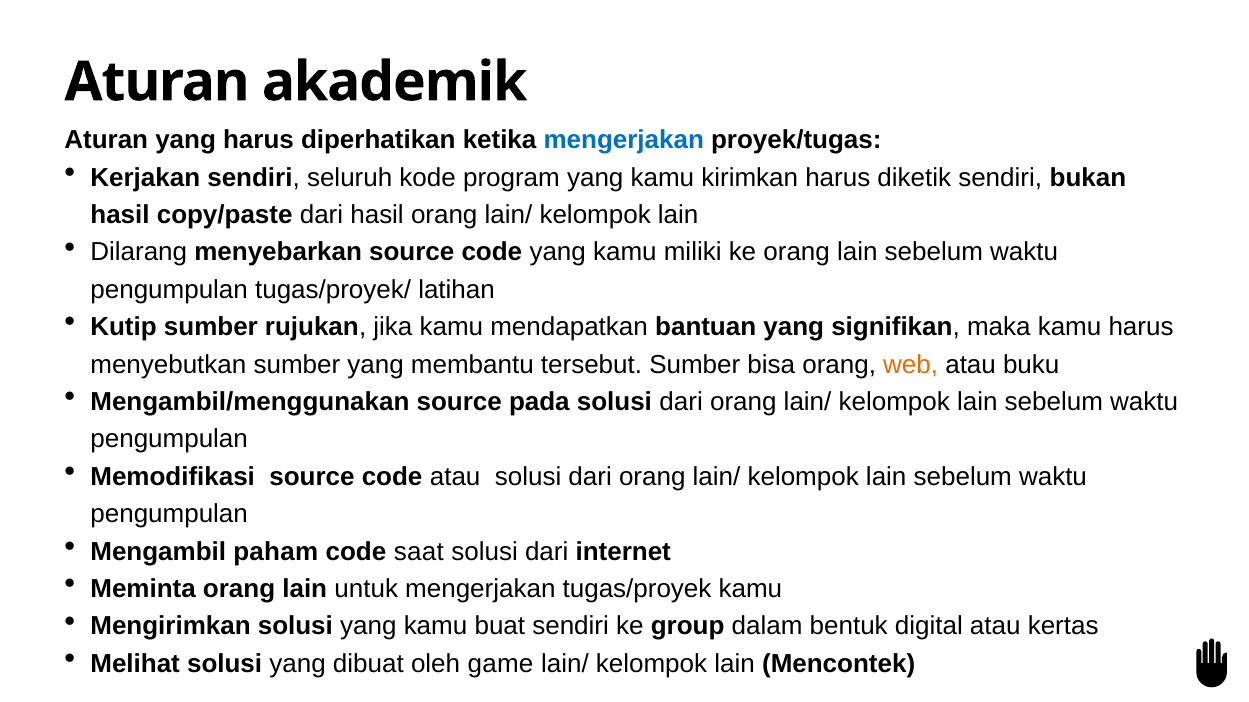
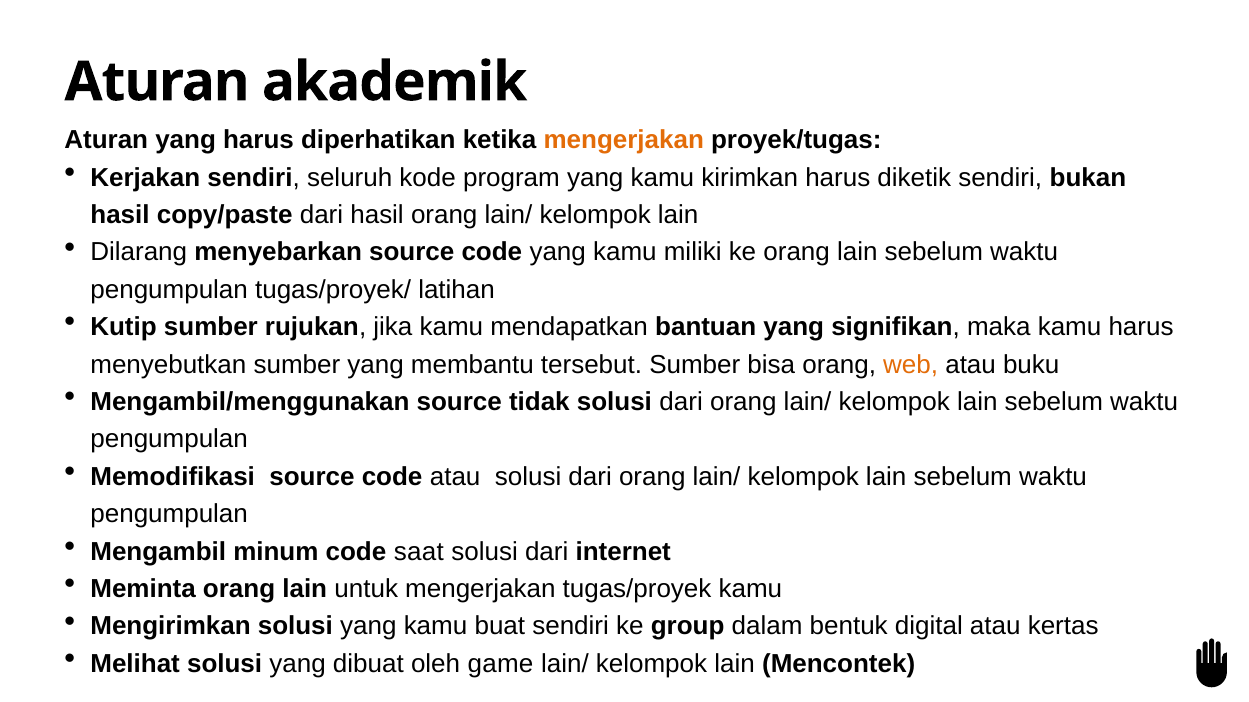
mengerjakan colour: blue -> orange (624, 140)
pada: pada -> tidak (539, 402)
paham: paham -> minum (276, 552)
